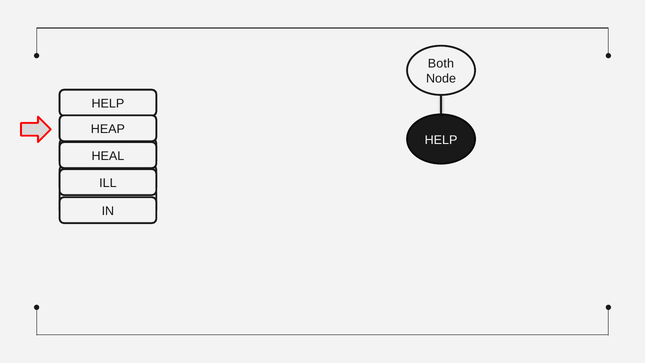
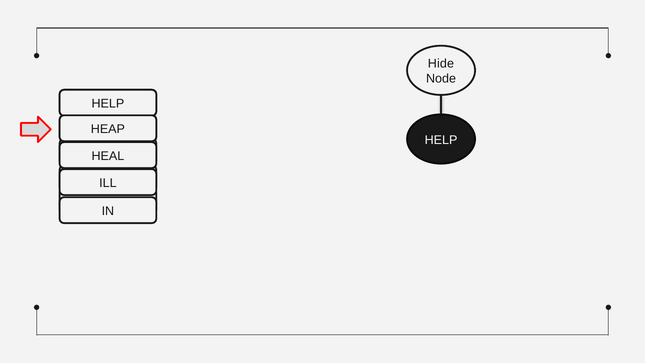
Both: Both -> Hide (441, 64)
